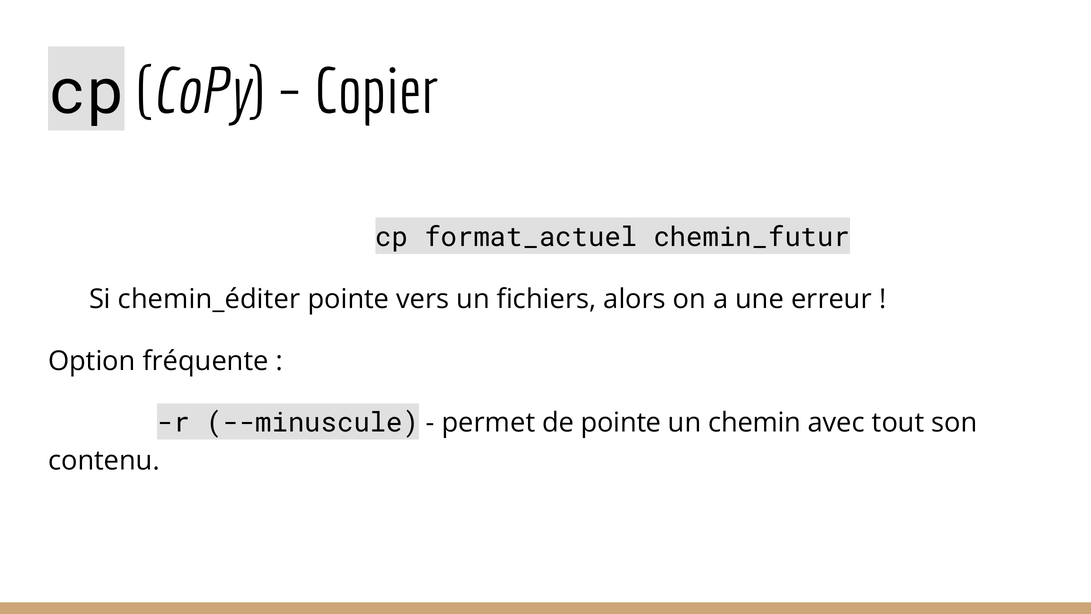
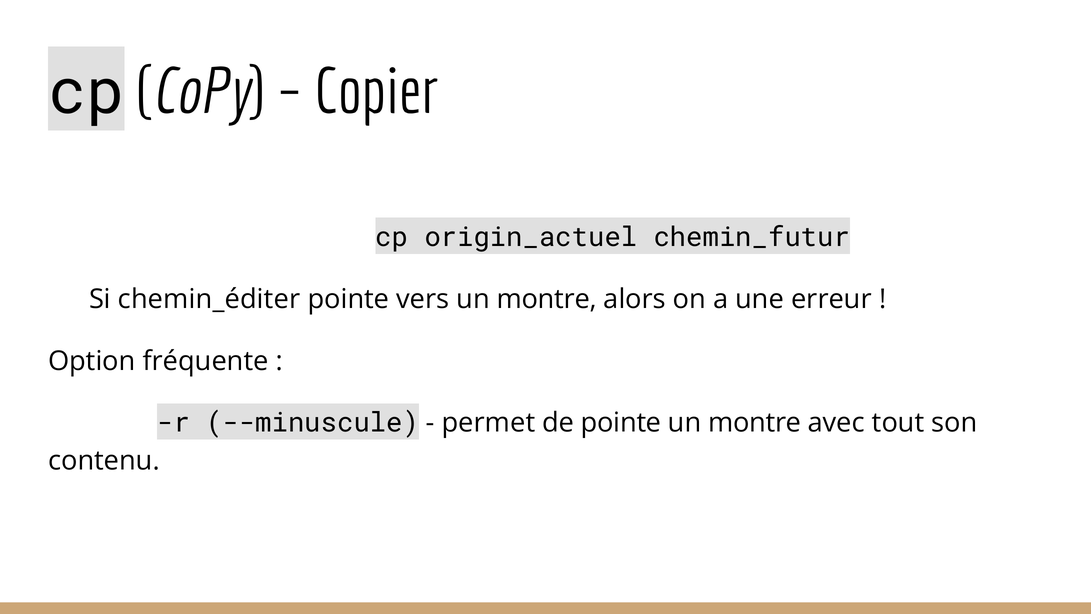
format_actuel: format_actuel -> origin_actuel (531, 237)
vers un fichiers: fichiers -> montre (547, 299)
chemin: chemin -> montre (755, 423)
